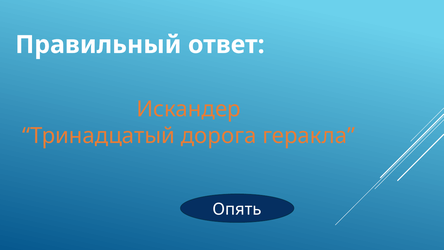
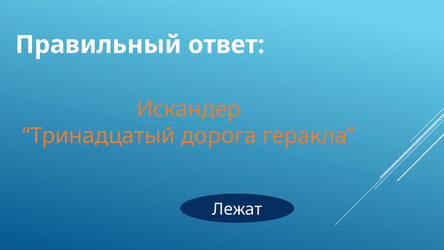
Опять: Опять -> Лежат (237, 209)
